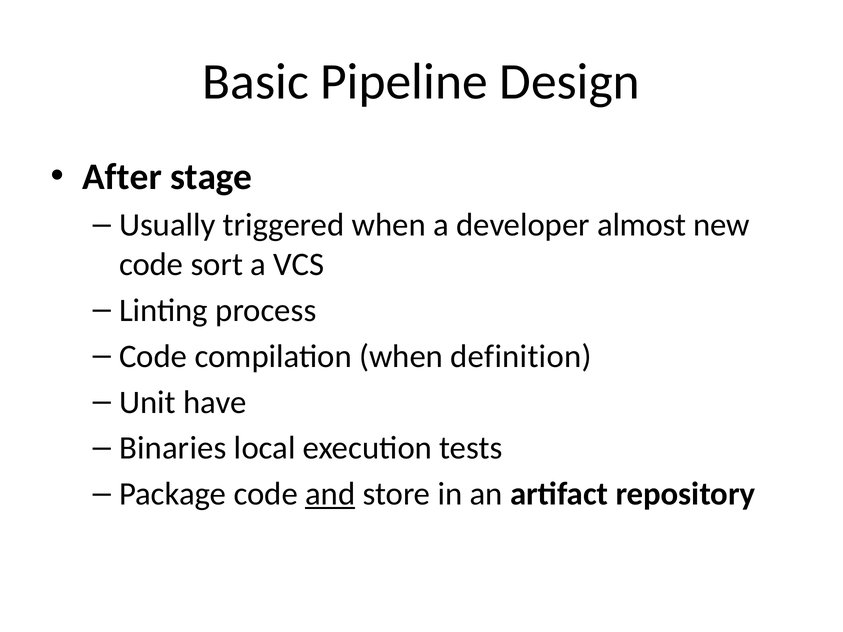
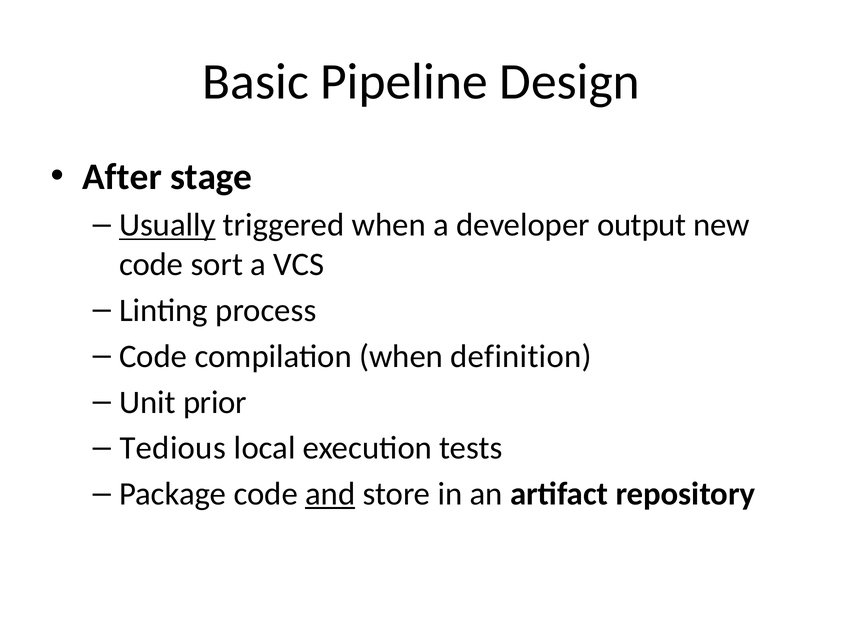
Usually underline: none -> present (167, 225)
almost: almost -> output (642, 225)
have: have -> prior (215, 402)
Binaries: Binaries -> Tedious (173, 448)
